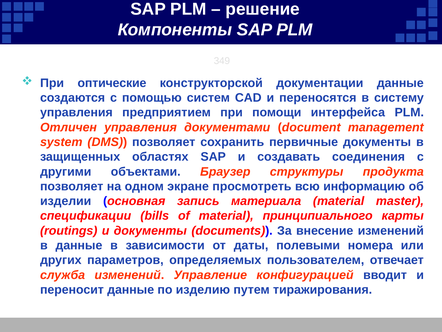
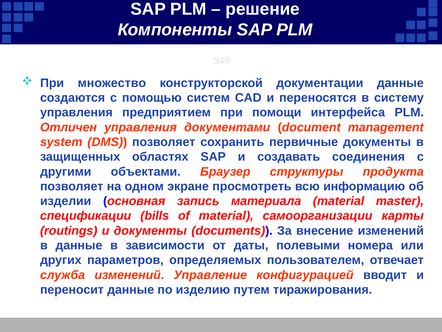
оптические: оптические -> множество (112, 83)
принципиального: принципиального -> самоорганизации (318, 216)
